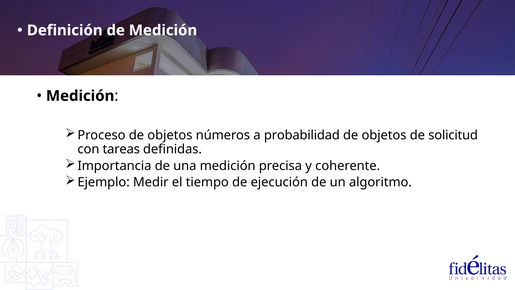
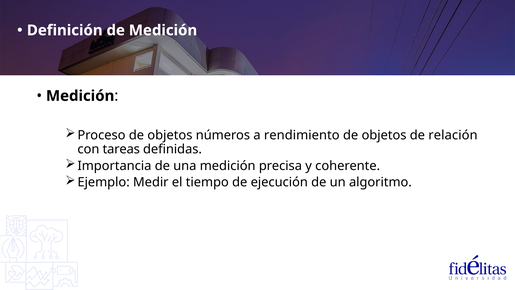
probabilidad: probabilidad -> rendimiento (302, 135)
solicitud: solicitud -> relación (453, 135)
